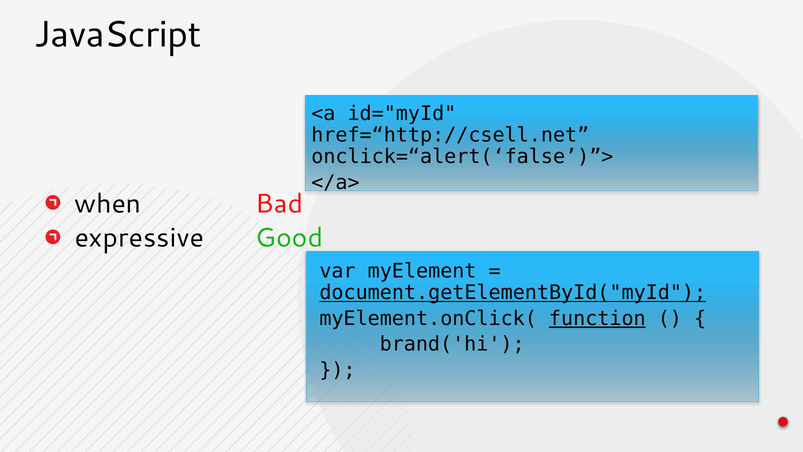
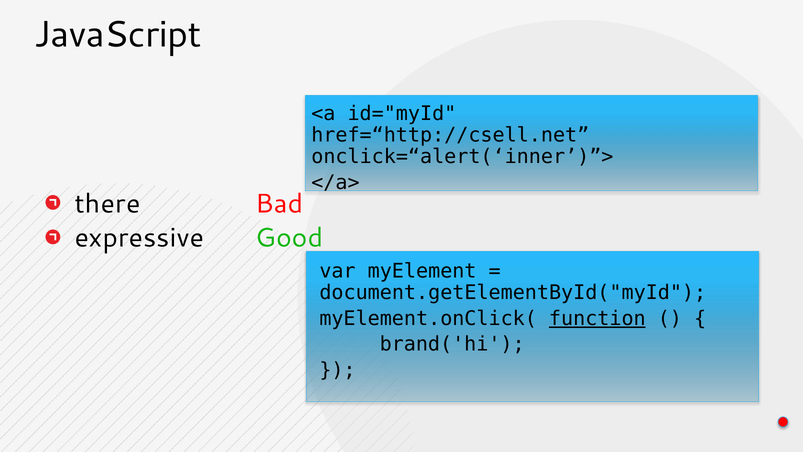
onclick=“alert(‘false’)”>: onclick=“alert(‘false’)”> -> onclick=“alert(‘inner’)”> (462, 157)
when: when -> there (108, 204)
document.getElementById("myId underline: present -> none (513, 293)
